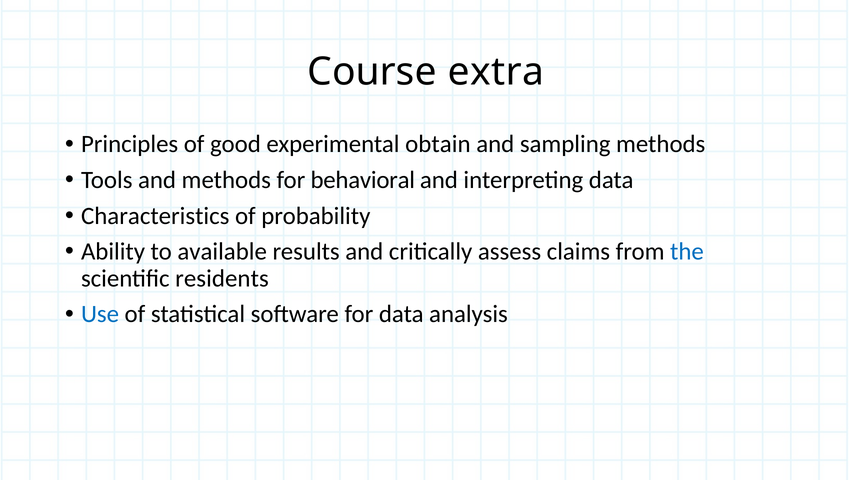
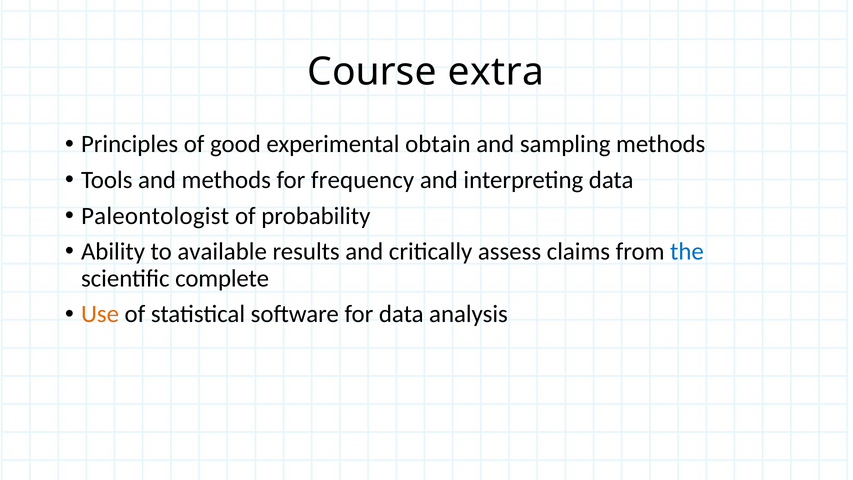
behavioral: behavioral -> frequency (363, 180)
Characteristics: Characteristics -> Paleontologist (155, 216)
residents: residents -> complete (222, 278)
Use colour: blue -> orange (100, 314)
